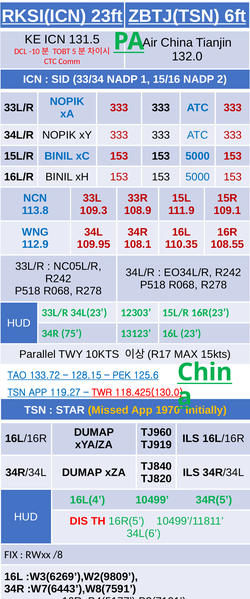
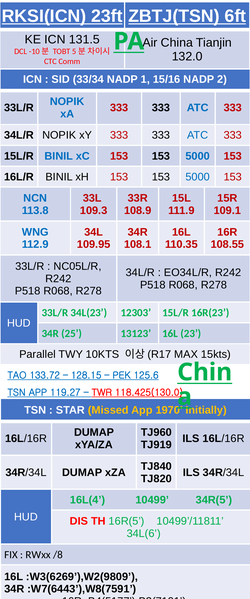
75: 75 -> 25 (72, 333)
